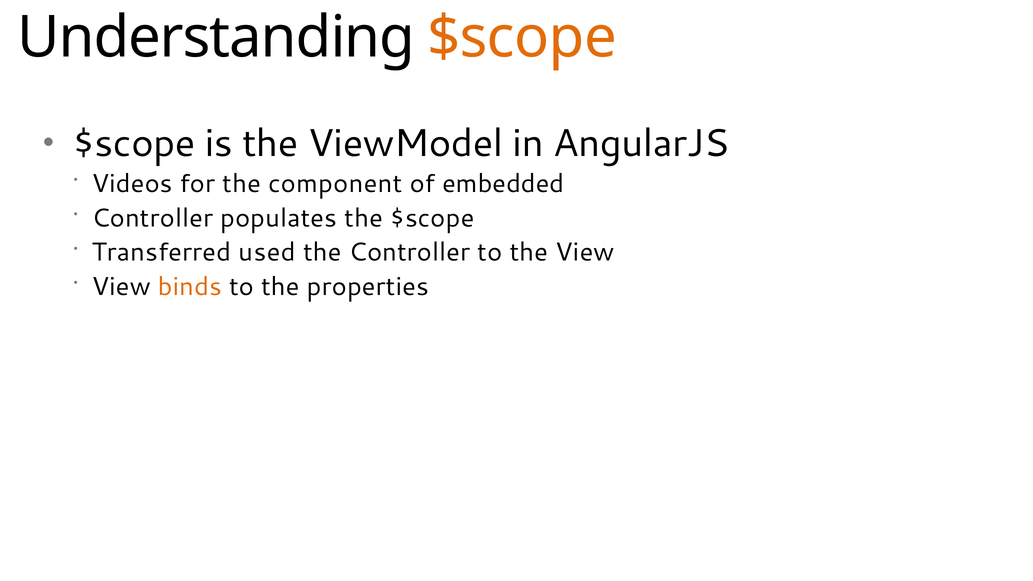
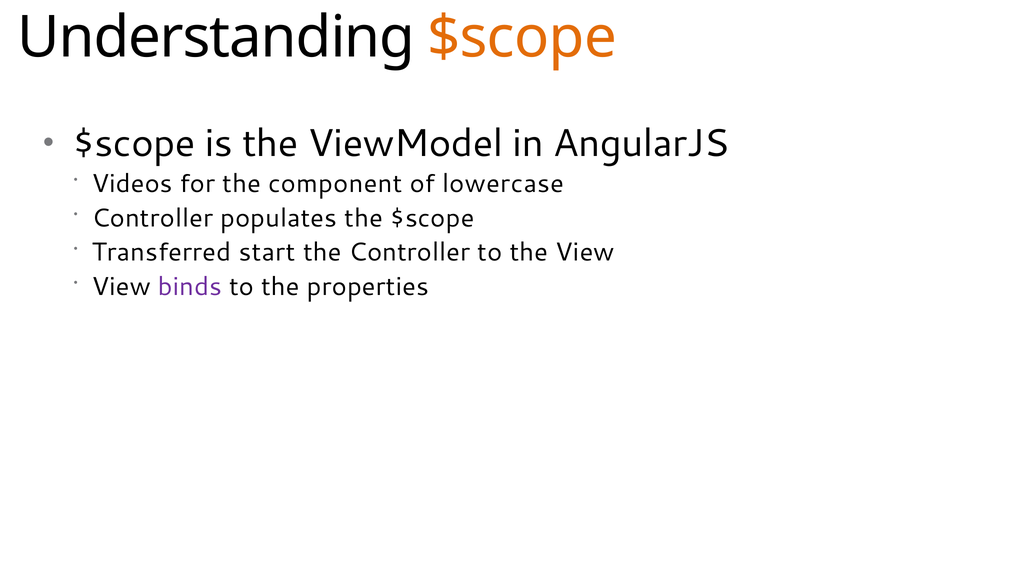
embedded: embedded -> lowercase (503, 184)
used: used -> start (267, 252)
binds colour: orange -> purple (190, 287)
